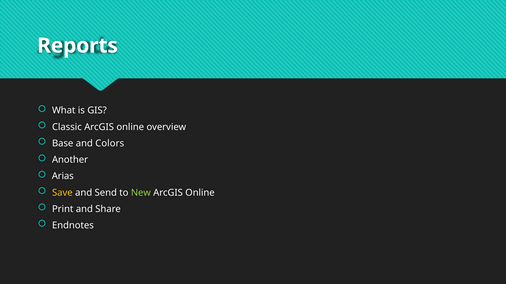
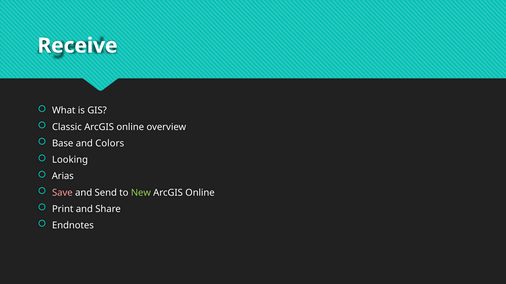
Reports: Reports -> Receive (77, 46)
Another: Another -> Looking (70, 160)
Save colour: yellow -> pink (62, 193)
